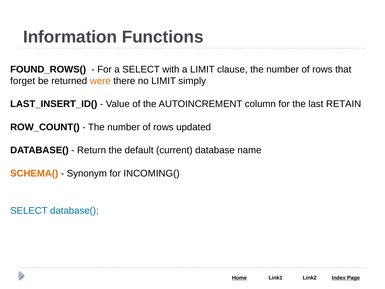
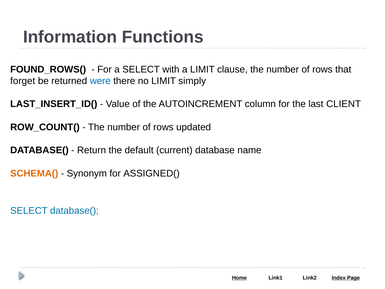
were colour: orange -> blue (100, 81)
RETAIN: RETAIN -> CLIENT (344, 104)
INCOMING(: INCOMING( -> ASSIGNED( (152, 173)
